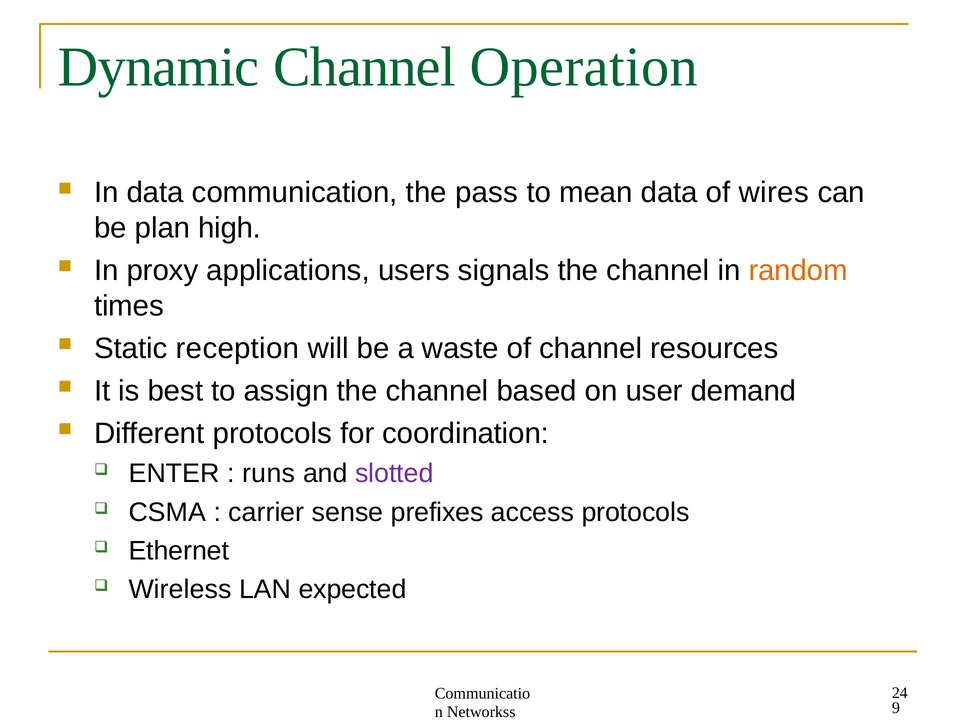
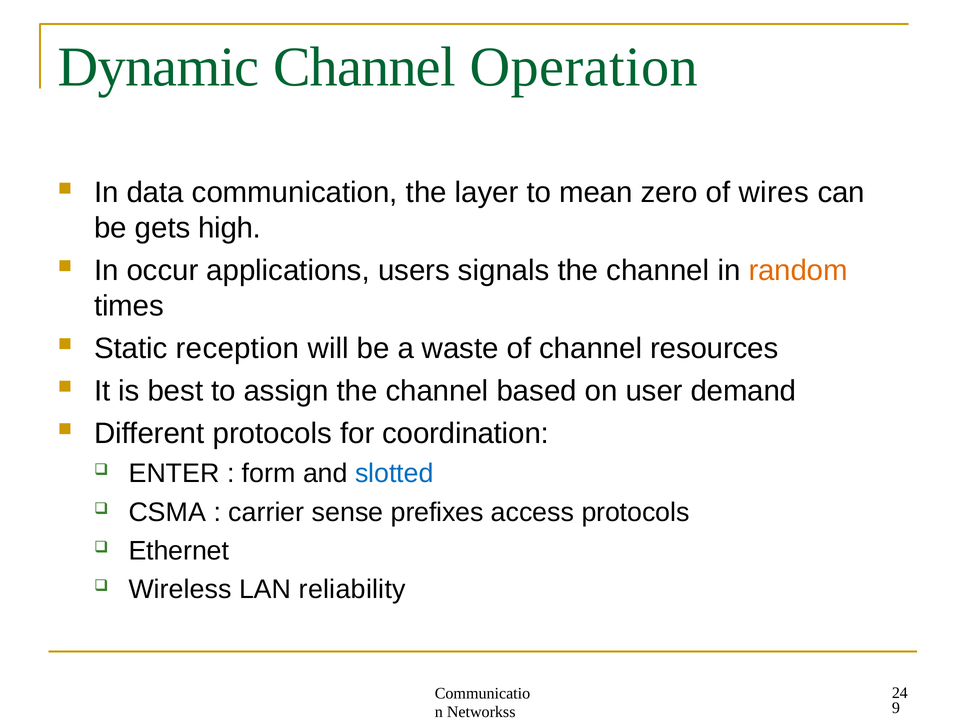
pass: pass -> layer (487, 193)
mean data: data -> zero (669, 193)
plan: plan -> gets (163, 228)
proxy: proxy -> occur (162, 270)
runs: runs -> form (269, 473)
slotted colour: purple -> blue (394, 473)
expected: expected -> reliability (352, 589)
